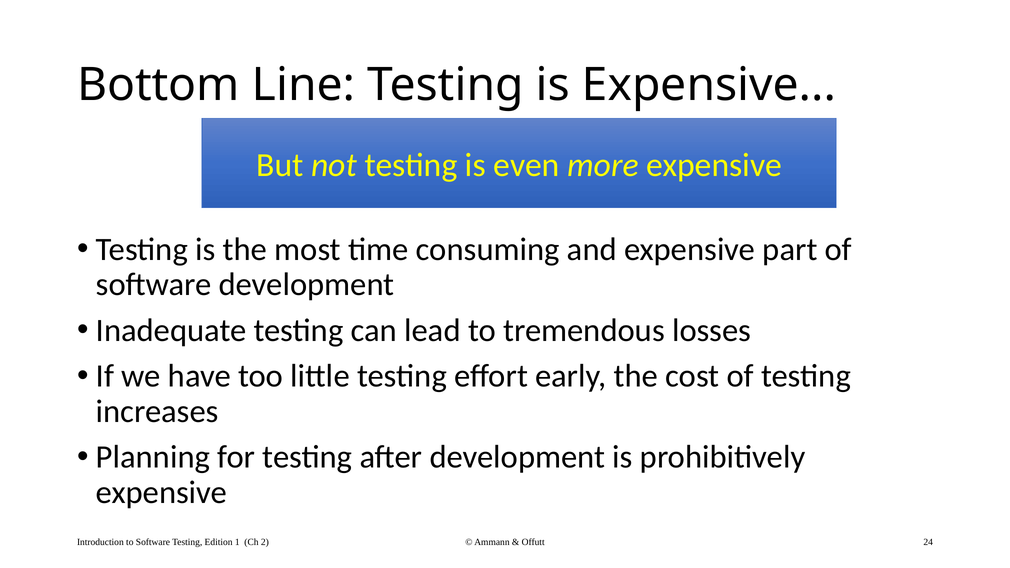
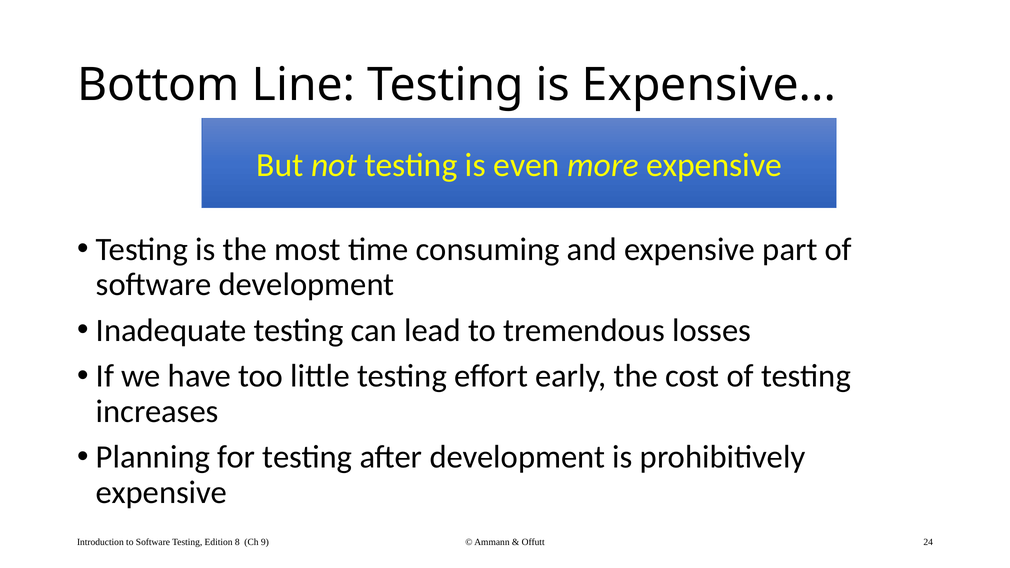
1: 1 -> 8 (237, 542)
2: 2 -> 9 (265, 542)
